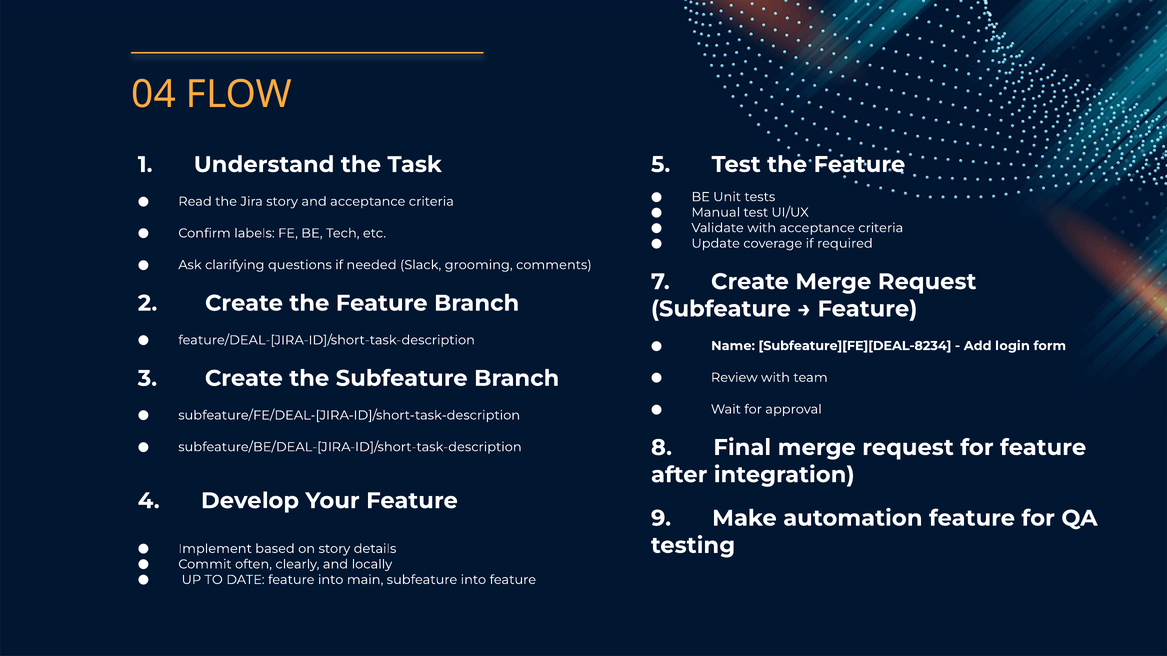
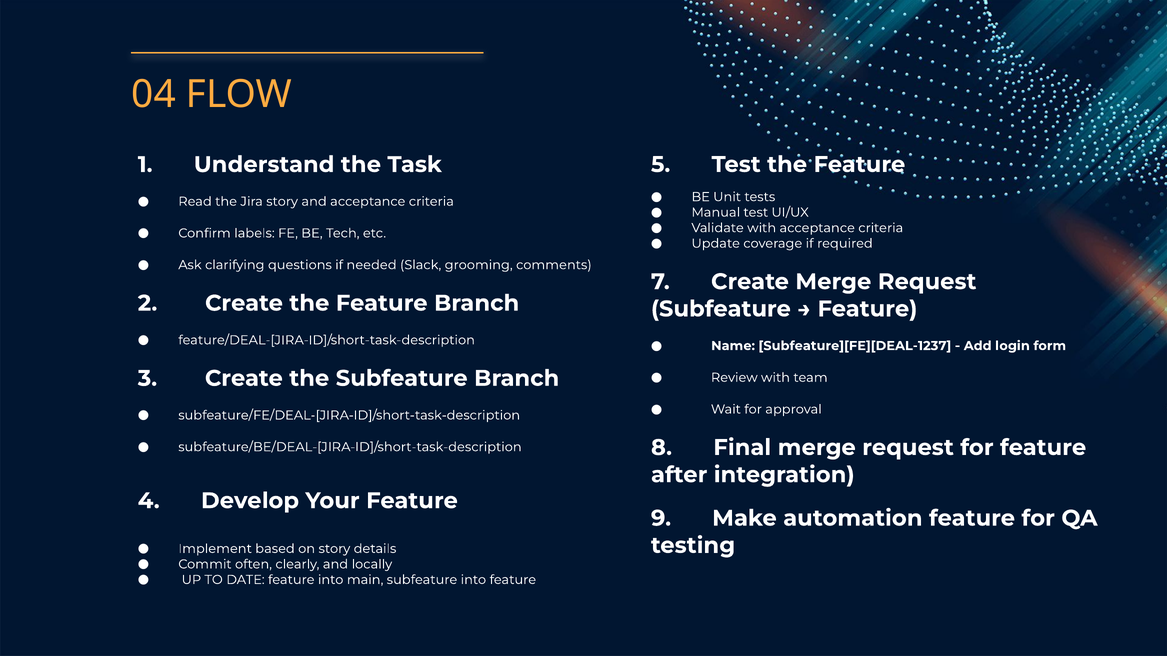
Subfeature][FE][DEAL-8234: Subfeature][FE][DEAL-8234 -> Subfeature][FE][DEAL-1237 (855, 346)
